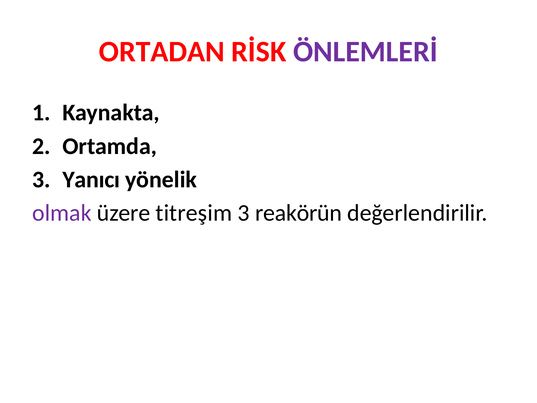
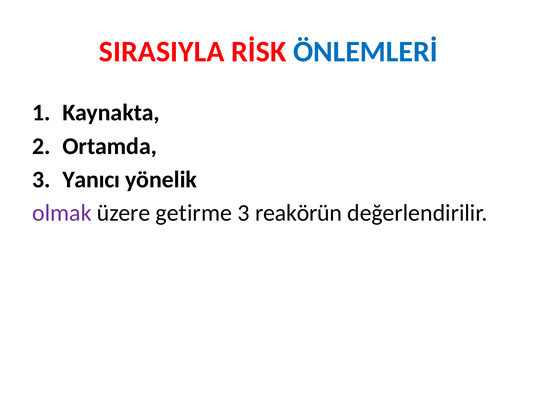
ORTADAN: ORTADAN -> SIRASIYLA (162, 52)
ÖNLEMLERİ colour: purple -> blue (365, 52)
titreşim: titreşim -> getirme (194, 213)
